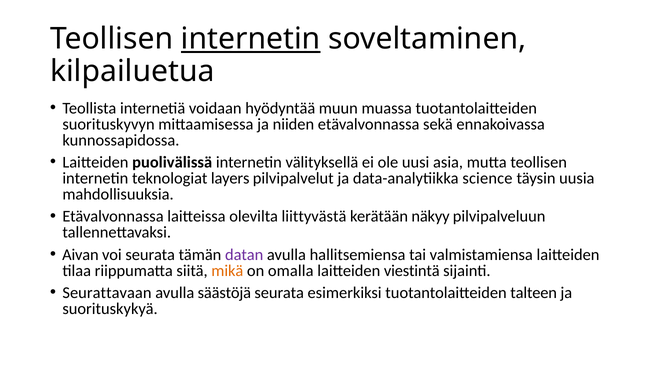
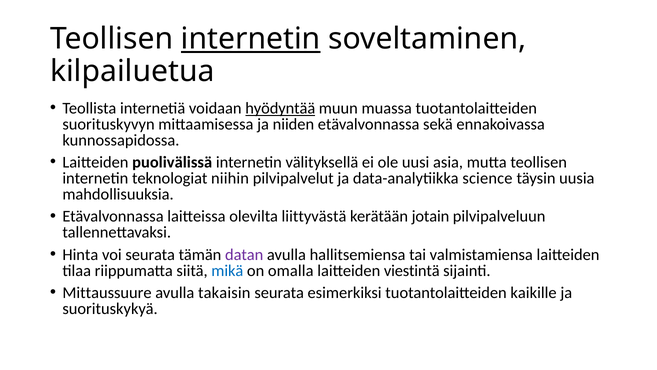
hyödyntää underline: none -> present (280, 108)
layers: layers -> niihin (230, 178)
näkyy: näkyy -> jotain (430, 216)
Aivan: Aivan -> Hinta (80, 254)
mikä colour: orange -> blue (227, 270)
Seurattavaan: Seurattavaan -> Mittaussuure (107, 292)
säästöjä: säästöjä -> takaisin (224, 292)
talteen: talteen -> kaikille (534, 292)
